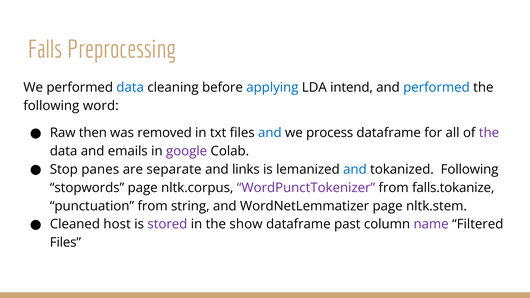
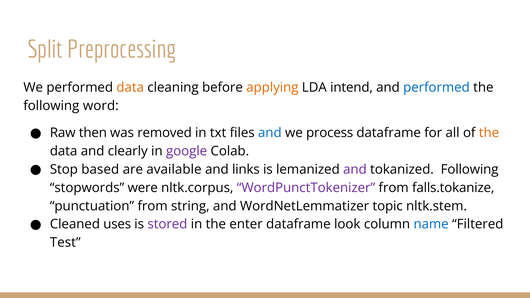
Falls: Falls -> Split (45, 49)
data colour: blue -> orange (130, 88)
applying colour: blue -> orange (272, 88)
the colour: purple -> orange (489, 133)
emails: emails -> clearly (128, 151)
panes: panes -> based (100, 170)
separate: separate -> available (174, 170)
and colour: blue -> purple (355, 170)
stopwords page: page -> were (143, 188)
WordNetLemmatizer page: page -> topic (388, 206)
host: host -> uses (117, 224)
show: show -> enter (246, 224)
past: past -> look (347, 224)
name colour: purple -> blue (431, 224)
Files: Files -> Test (65, 243)
